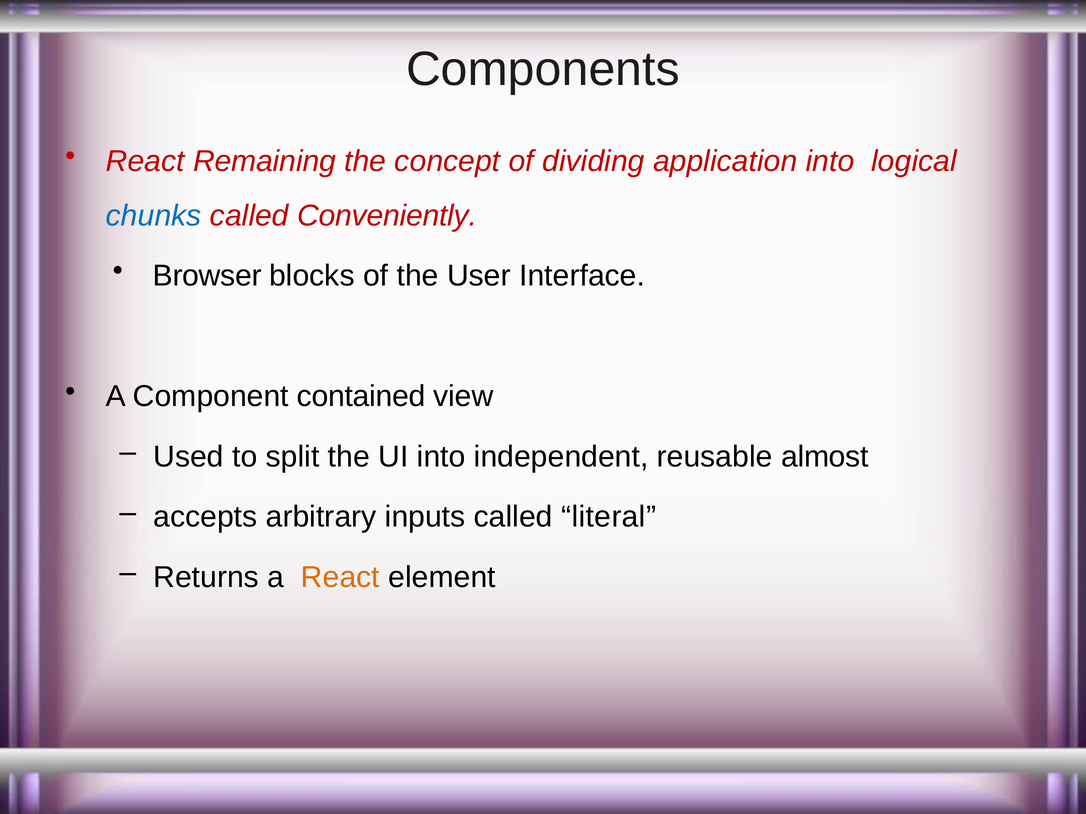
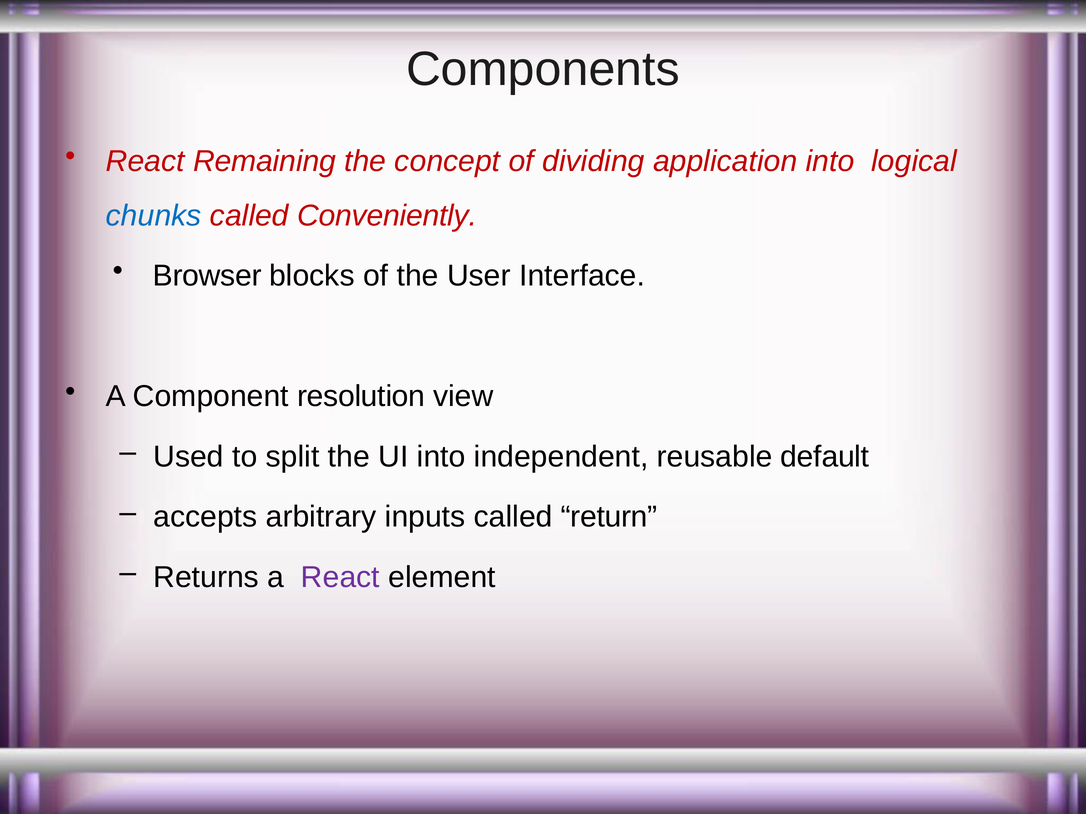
contained: contained -> resolution (361, 397)
almost: almost -> default (825, 457)
literal: literal -> return (609, 517)
React colour: orange -> purple (340, 578)
